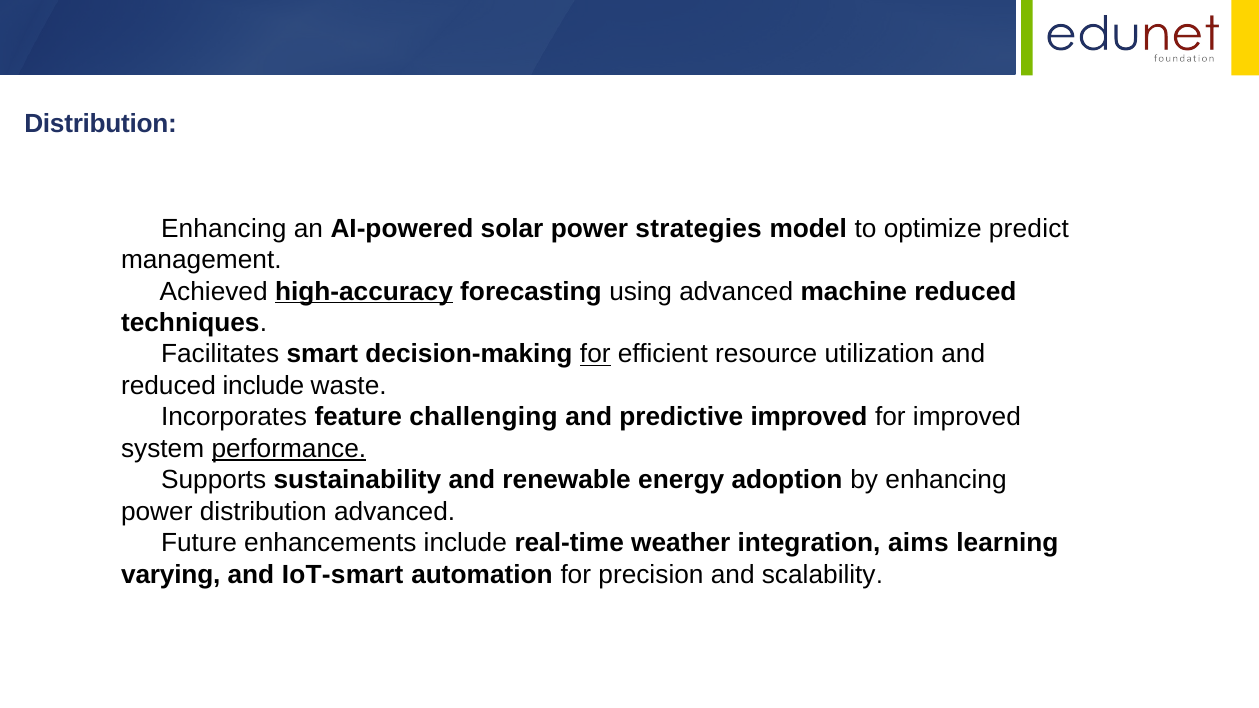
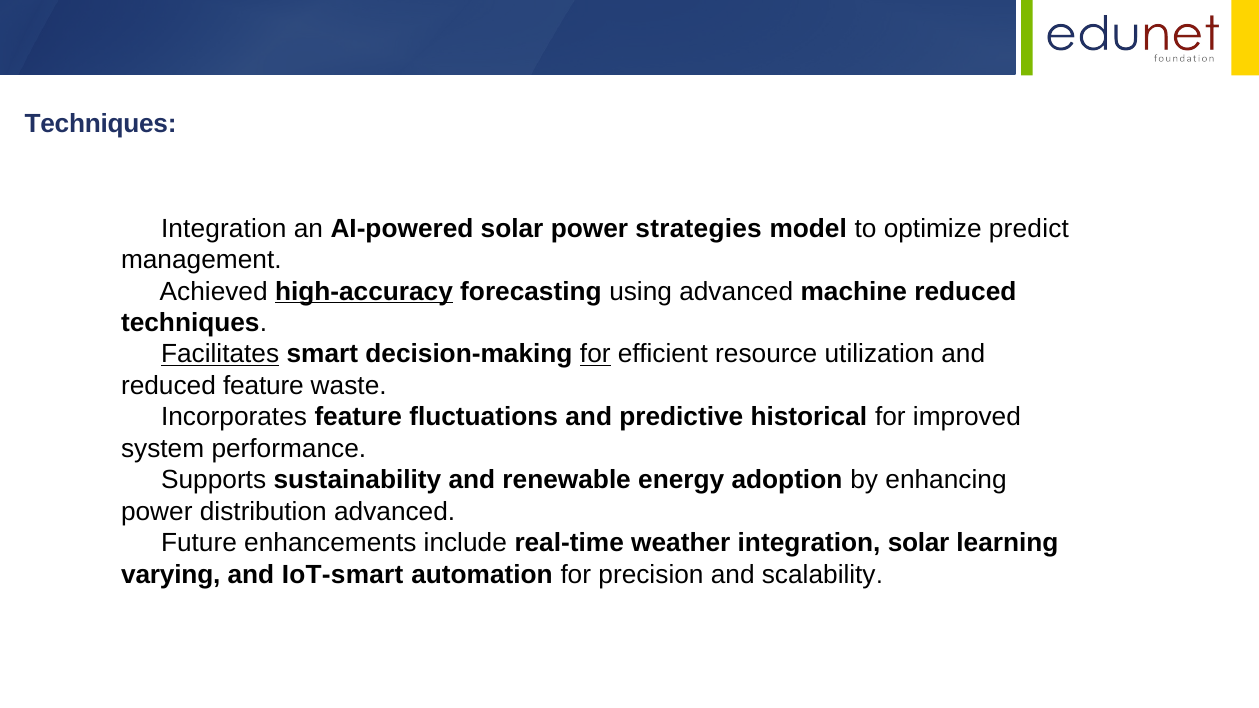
Distribution: Distribution -> Techniques (101, 124)
Enhancing: Enhancing -> Integration (224, 228)
Facilitates underline: none -> present (220, 354)
reduced include: include -> feature (263, 386)
challenging: challenging -> fluctuations (484, 417)
predictive improved: improved -> historical (809, 417)
performance underline: present -> none (289, 449)
integration aims: aims -> solar (919, 543)
